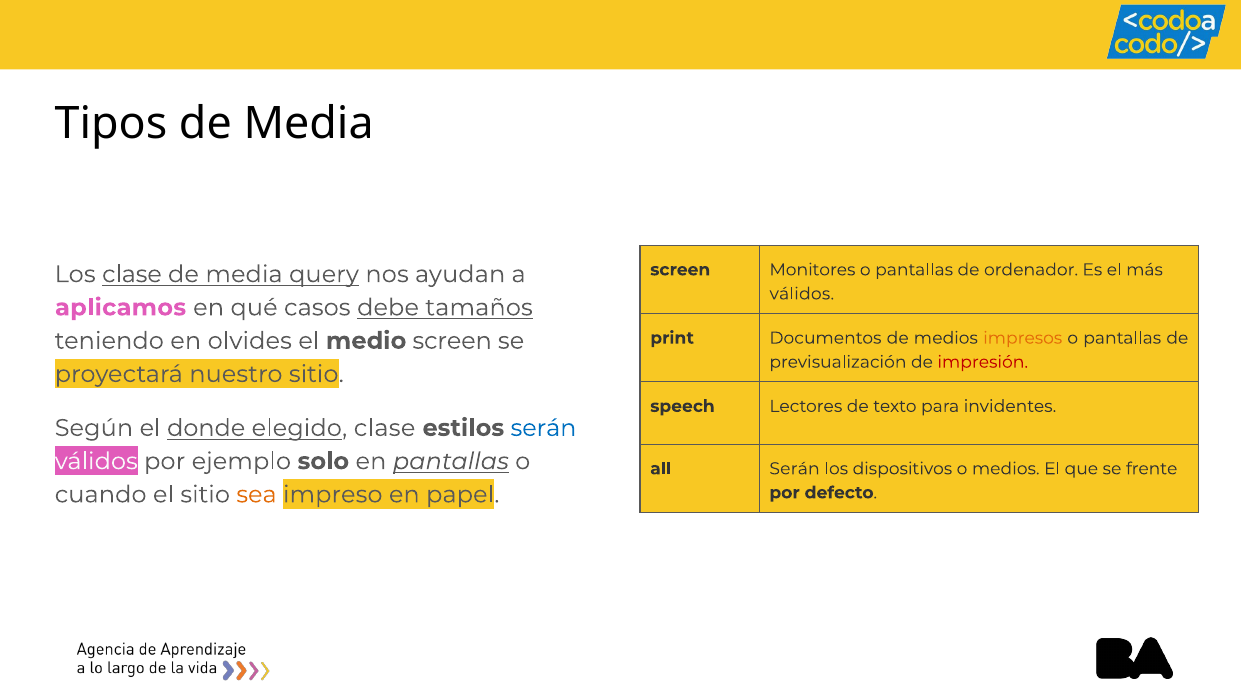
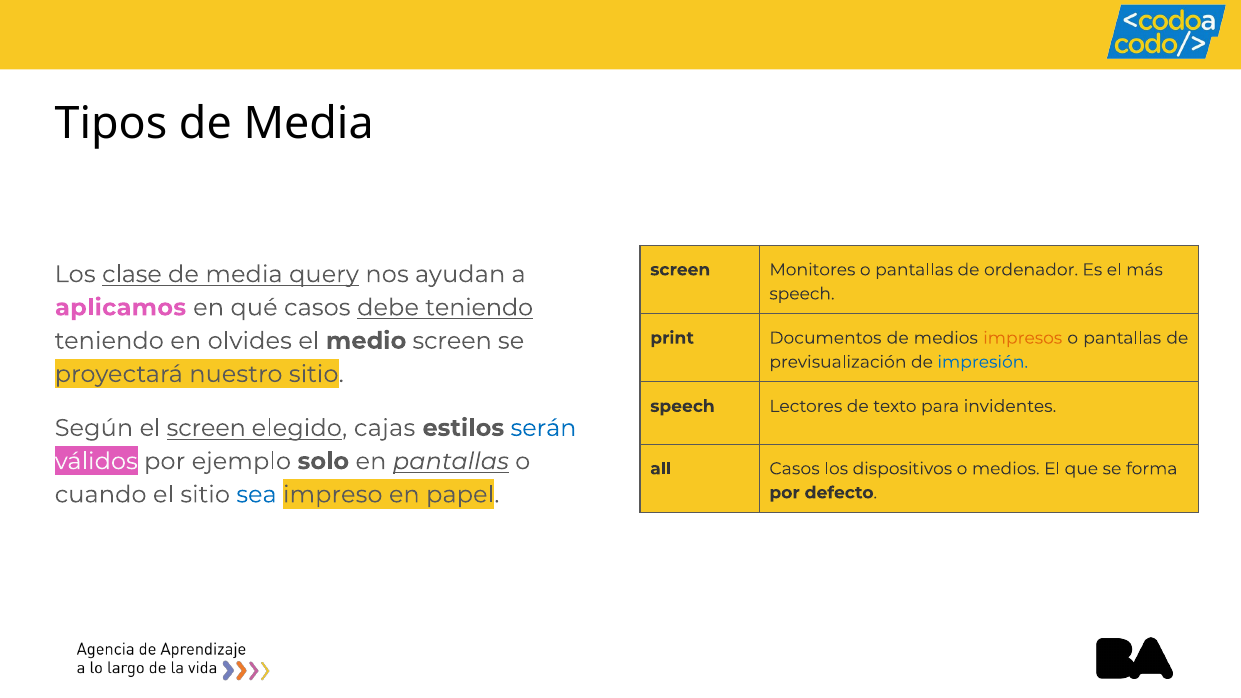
válidos: válidos -> speech (802, 294)
debe tamaños: tamaños -> teniendo (479, 308)
impresión colour: red -> blue (983, 362)
el donde: donde -> screen (206, 428)
elegido clase: clase -> cajas (385, 428)
all Serán: Serán -> Casos (795, 469)
frente: frente -> forma (1152, 469)
sea colour: orange -> blue (257, 495)
